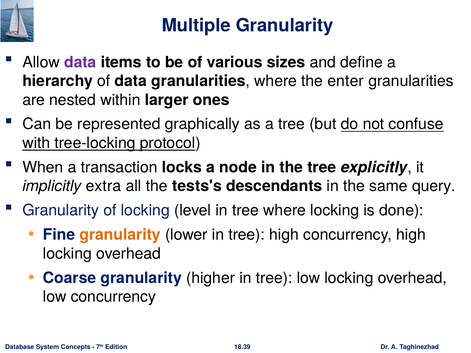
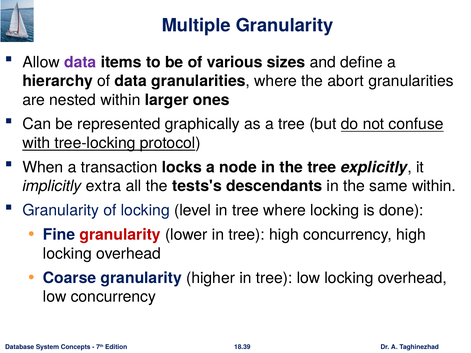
enter: enter -> abort (346, 81)
same query: query -> within (434, 186)
granularity colour: orange -> red (120, 235)
